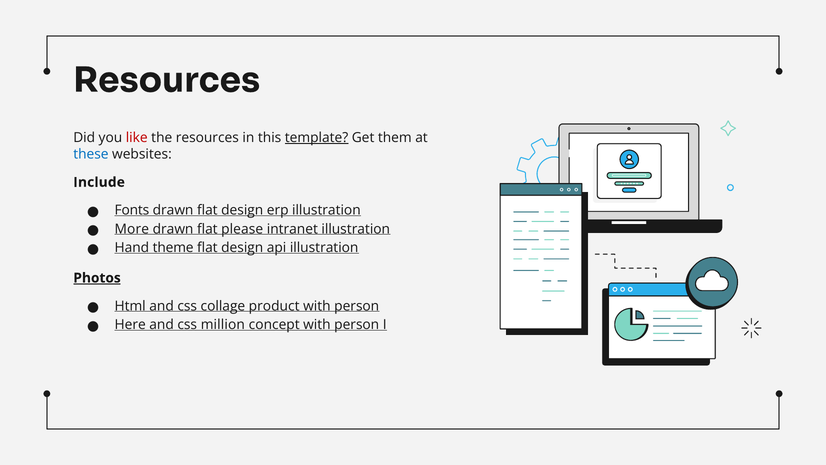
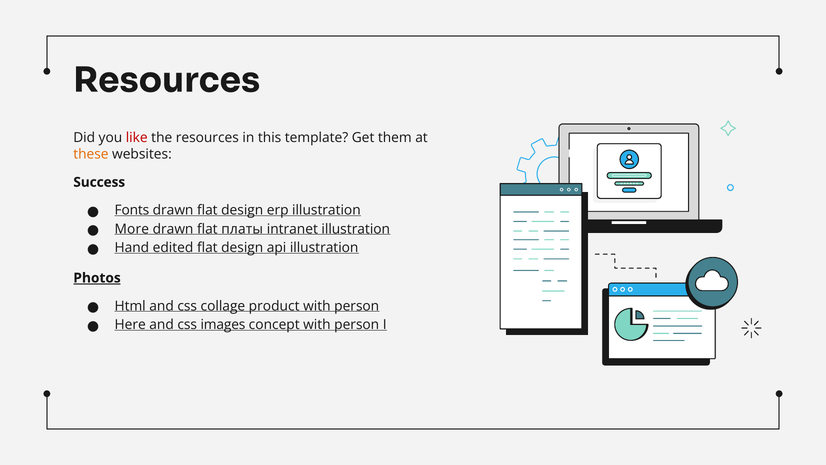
template underline: present -> none (317, 138)
these colour: blue -> orange (91, 154)
Include: Include -> Success (99, 182)
please: please -> платы (242, 229)
theme: theme -> edited (173, 248)
million: million -> images (223, 324)
